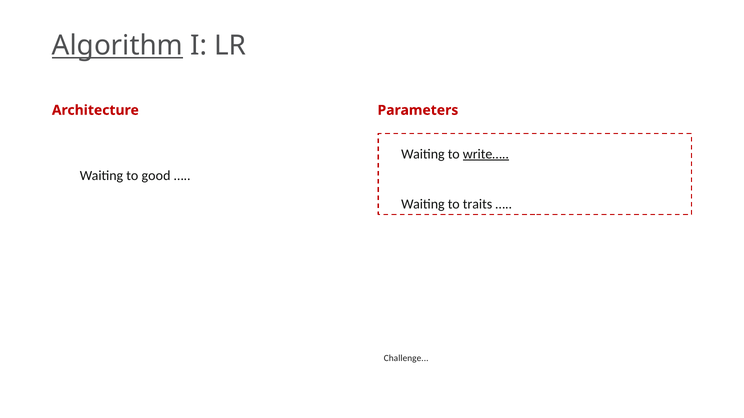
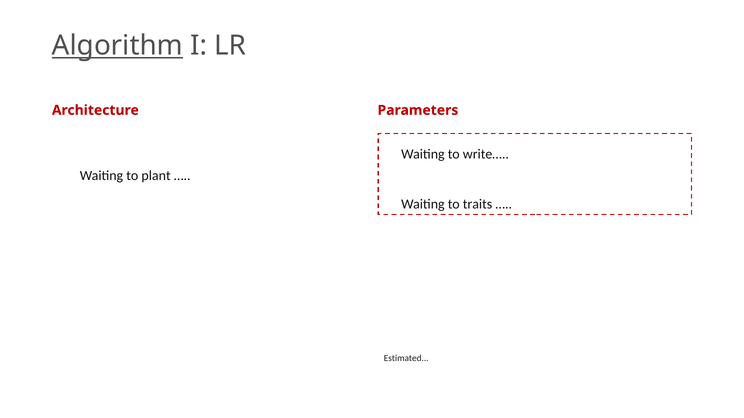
write… underline: present -> none (486, 154)
good: good -> plant (156, 176)
Challenge: Challenge -> Estimated (406, 359)
